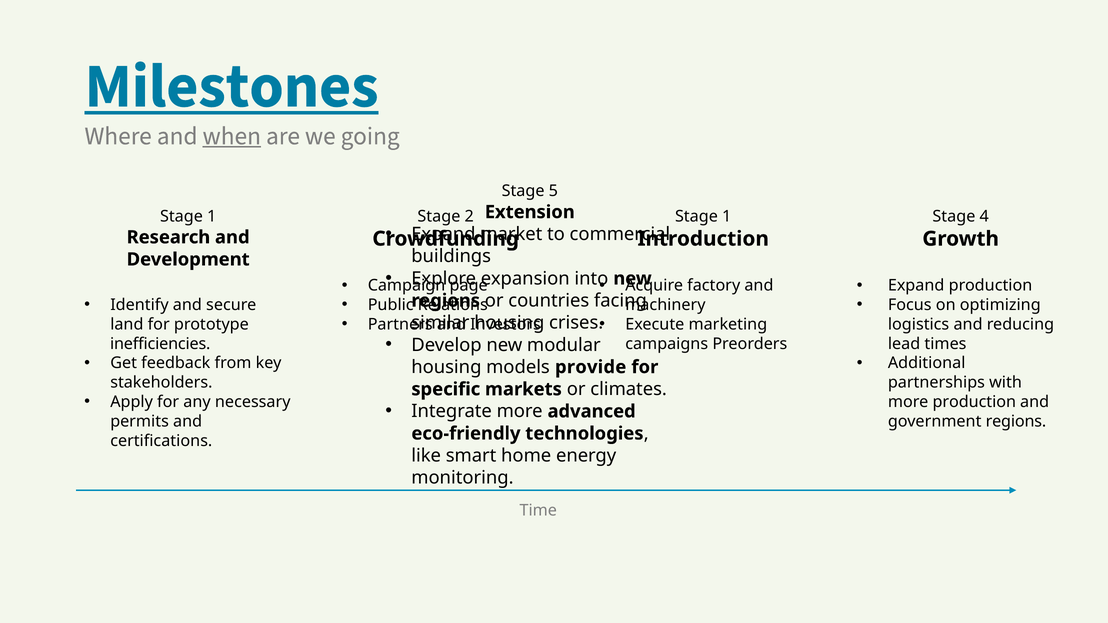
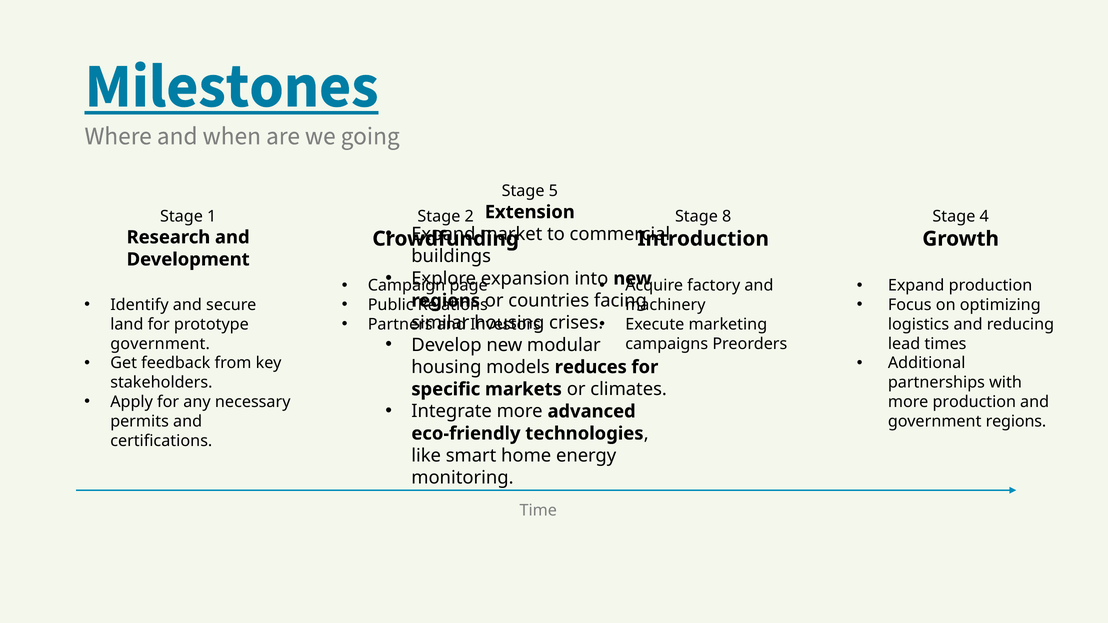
when underline: present -> none (232, 136)
1: 1 -> 8 (727, 216)
inefficiencies: inefficiencies -> government (160, 344)
provide: provide -> reduces (591, 367)
